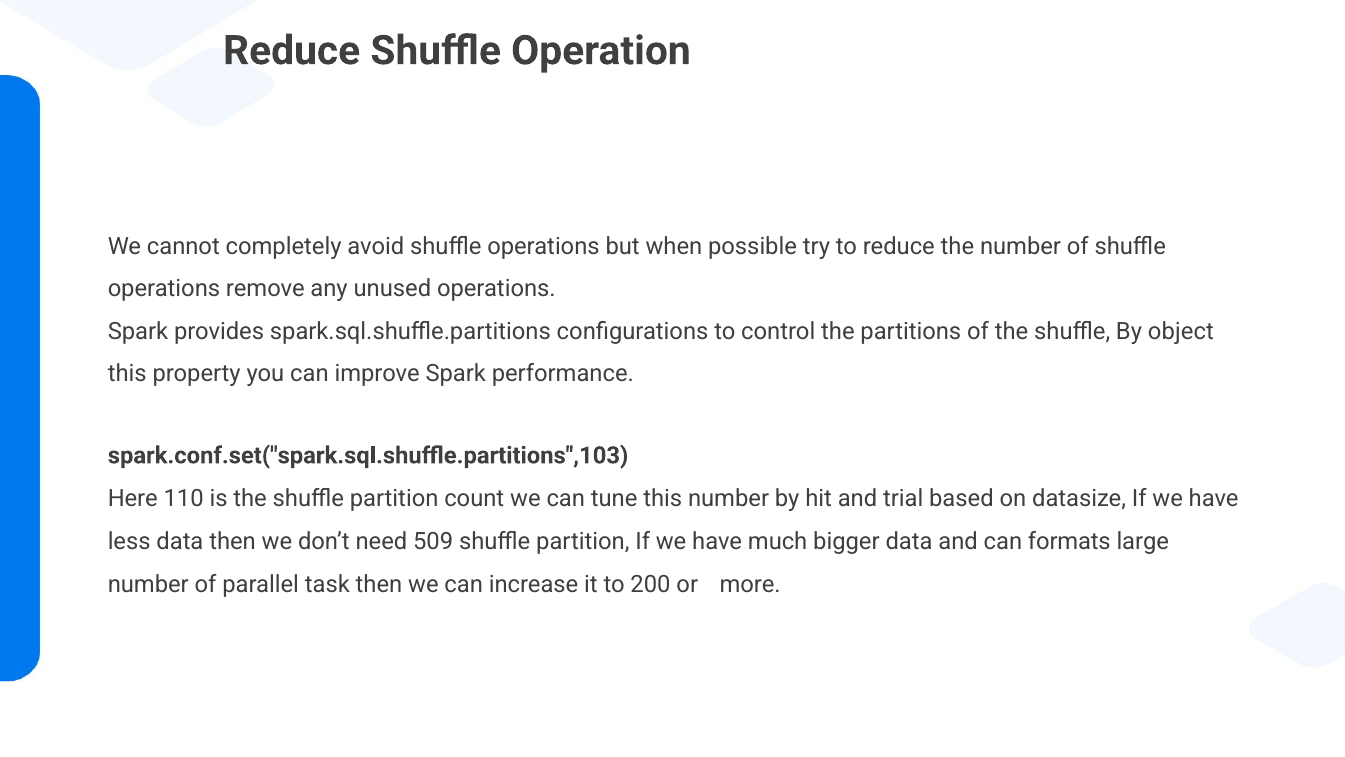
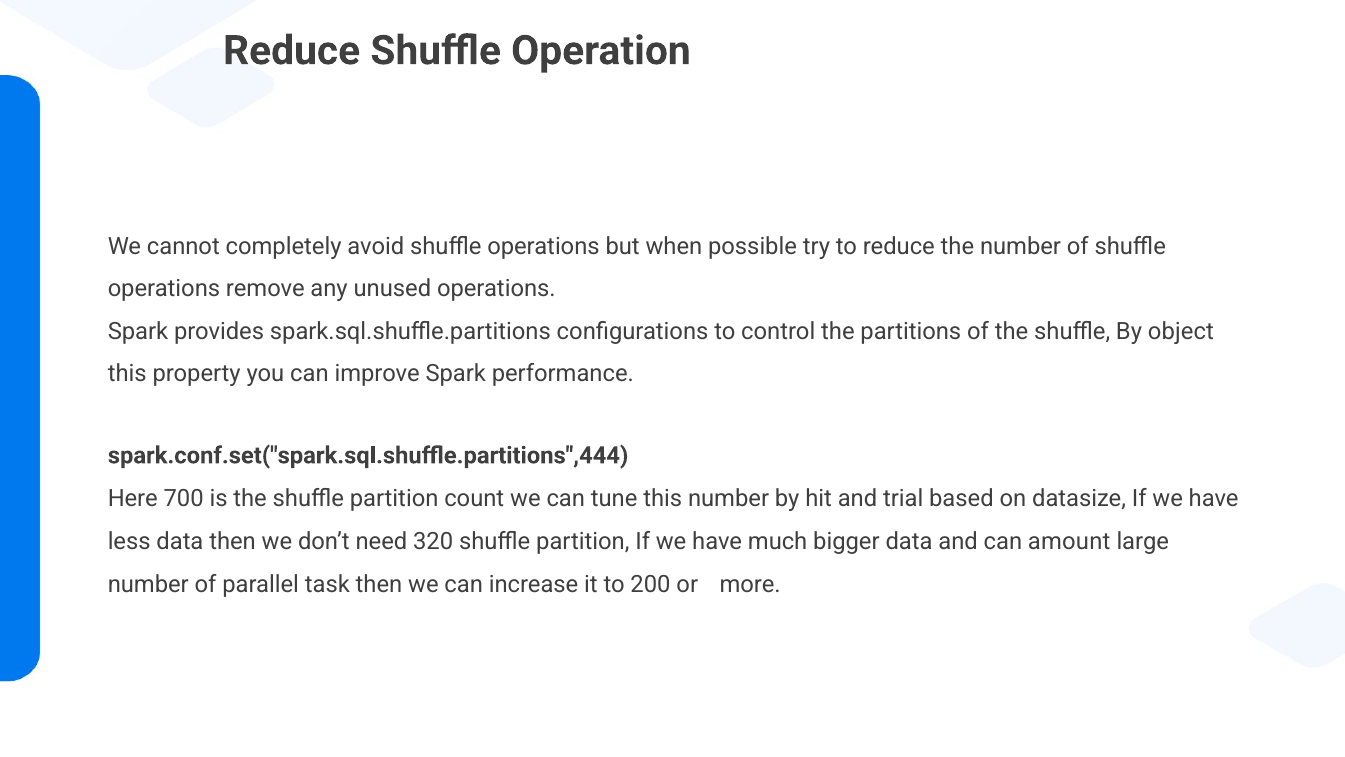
spark.conf.set("spark.sql.shuﬄe.partitions",103: spark.conf.set("spark.sql.shuﬄe.partitions",103 -> spark.conf.set("spark.sql.shuﬄe.partitions",444 (368, 455)
110: 110 -> 700 (184, 498)
509: 509 -> 320 (433, 541)
formats: formats -> amount (1069, 541)
